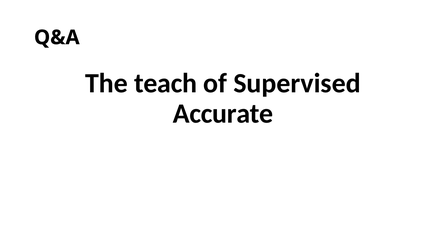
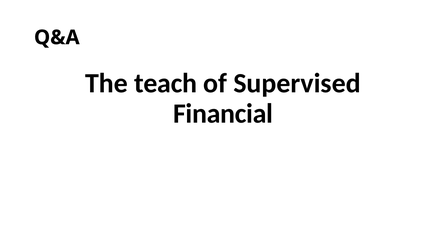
Accurate: Accurate -> Financial (223, 113)
